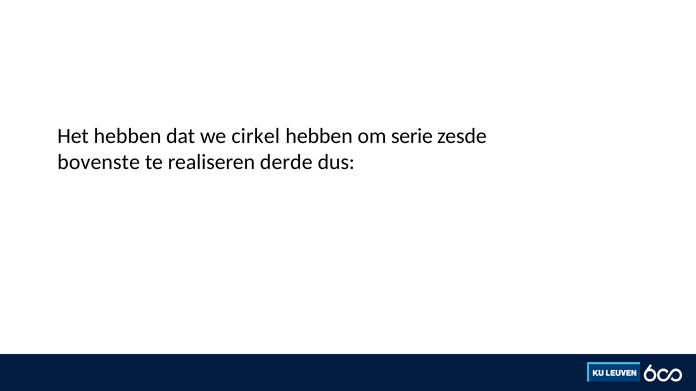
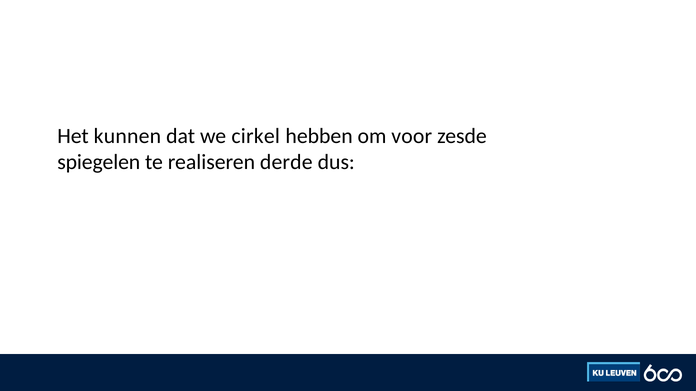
Het hebben: hebben -> kunnen (127, 136)
serie: serie -> voor (412, 136)
bovenste: bovenste -> spiegelen (99, 162)
